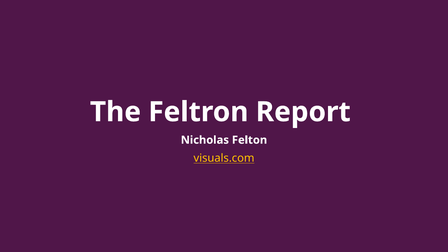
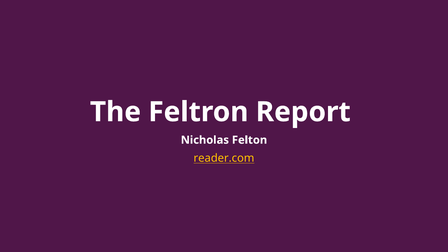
visuals.com: visuals.com -> reader.com (224, 158)
